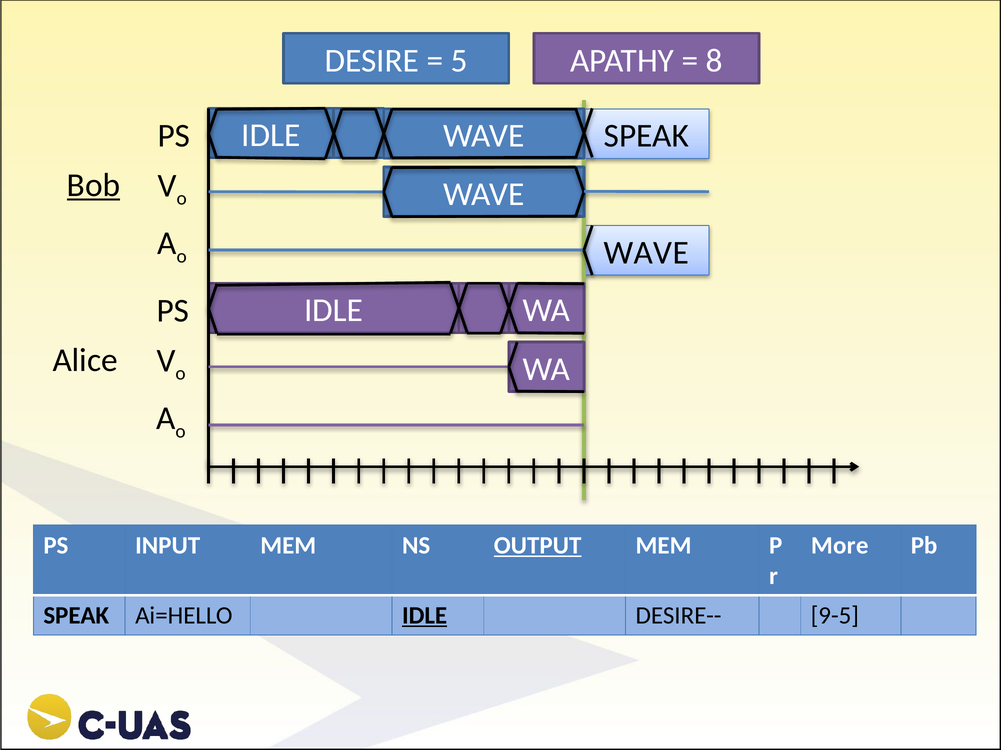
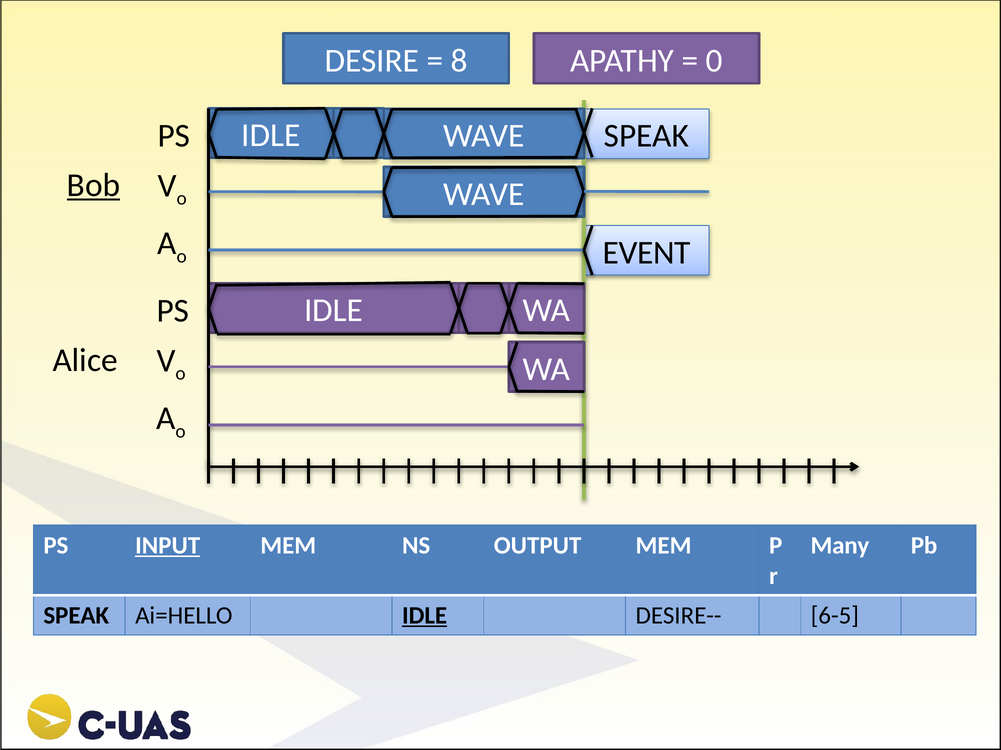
5: 5 -> 8 (459, 61)
8: 8 -> 0 (714, 61)
WAVE: WAVE -> EVENT (647, 253)
INPUT underline: none -> present (168, 546)
OUTPUT underline: present -> none (538, 546)
More: More -> Many (840, 546)
9-5: 9-5 -> 6-5 (835, 616)
